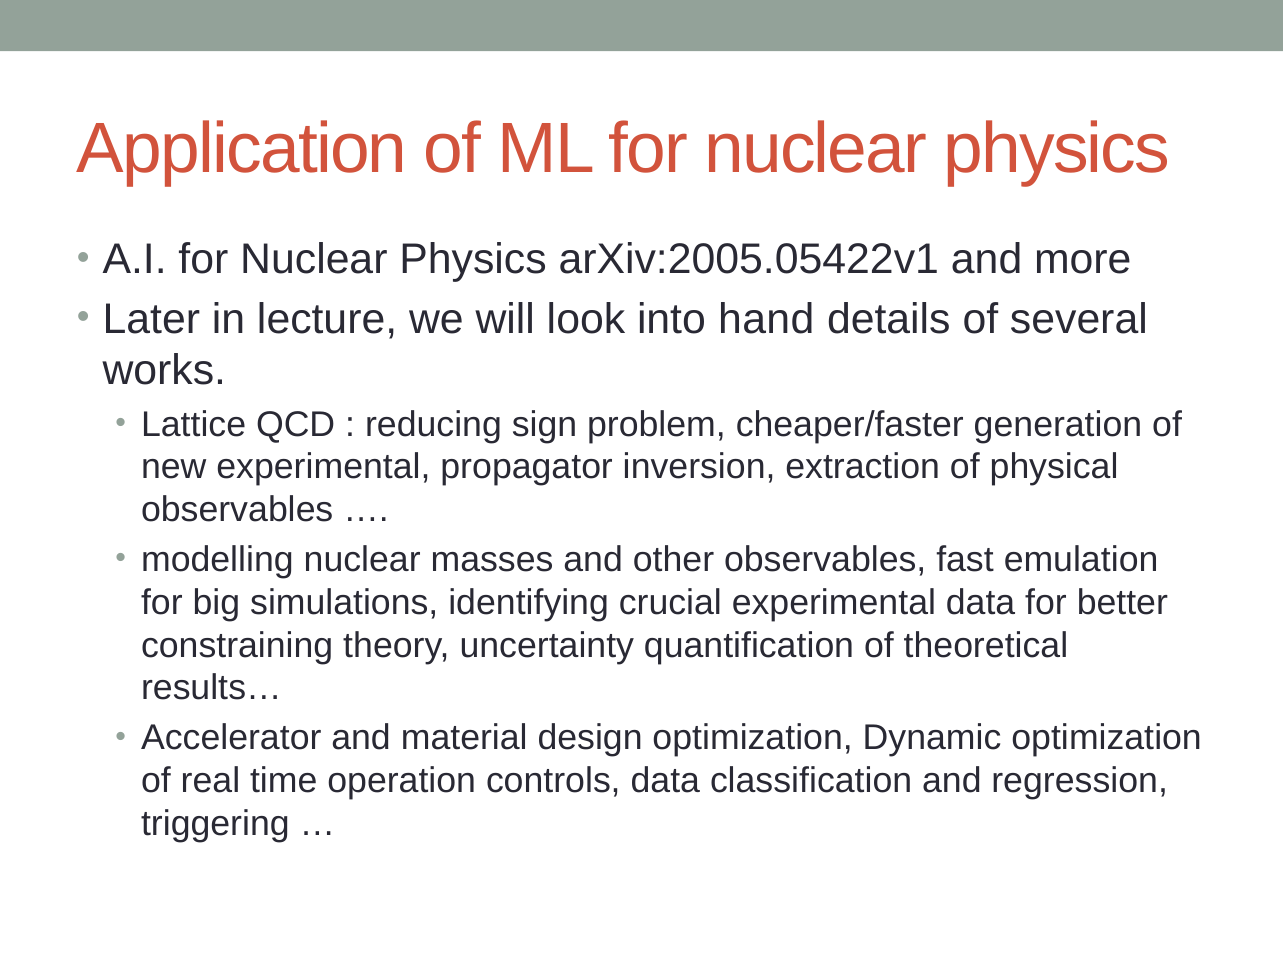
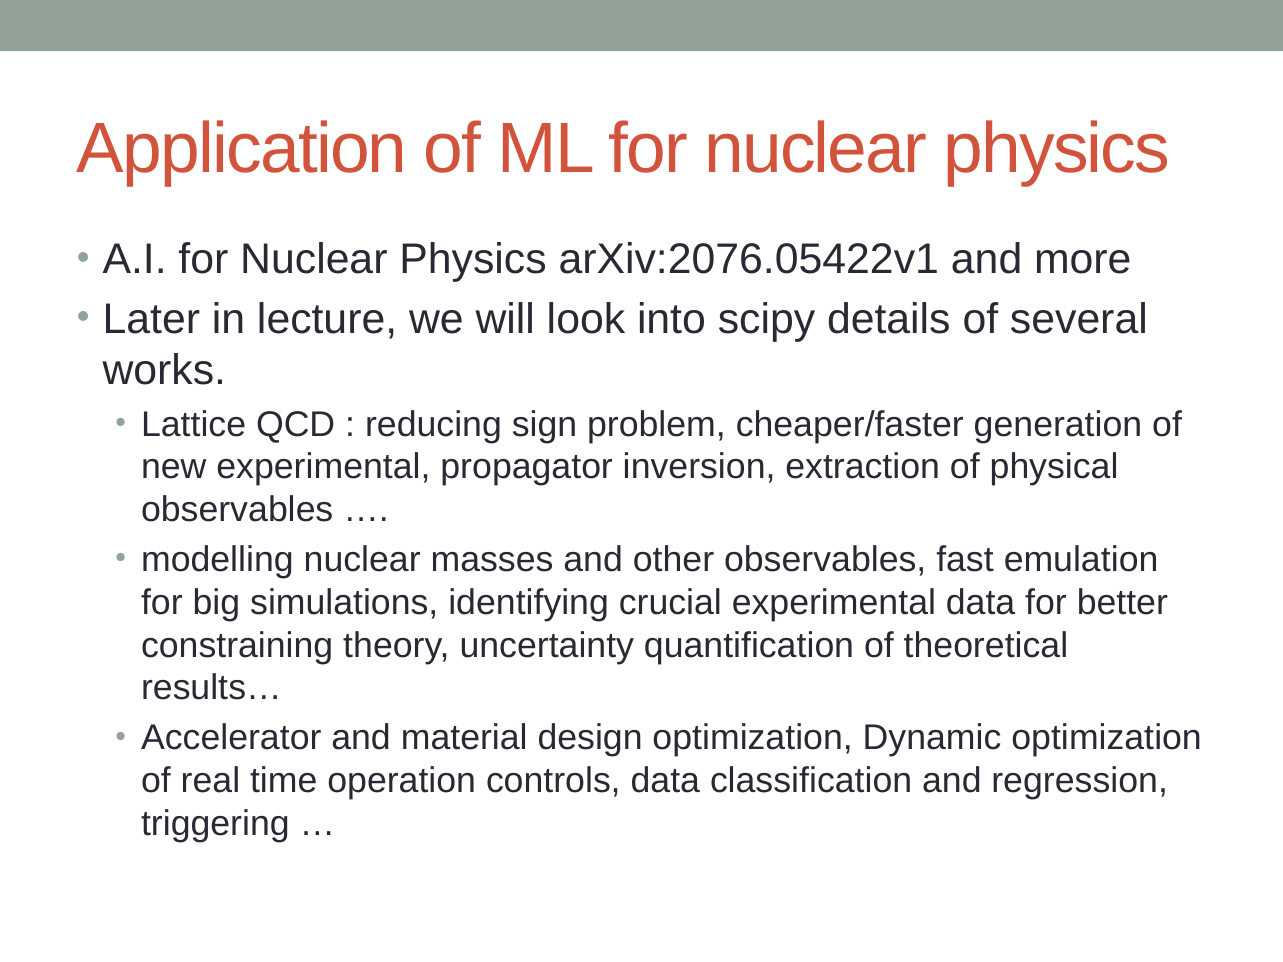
arXiv:2005.05422v1: arXiv:2005.05422v1 -> arXiv:2076.05422v1 (749, 260)
hand: hand -> scipy (767, 319)
